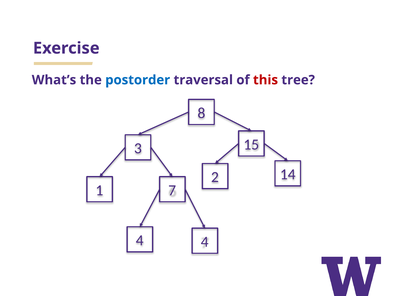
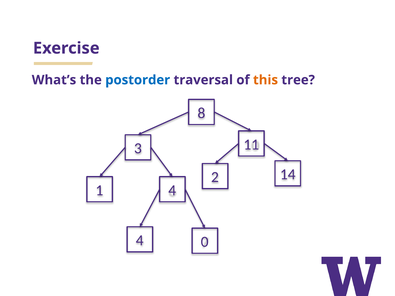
this colour: red -> orange (266, 80)
15: 15 -> 11 (251, 145)
1 7: 7 -> 4 (172, 190)
4 4: 4 -> 0 (205, 242)
